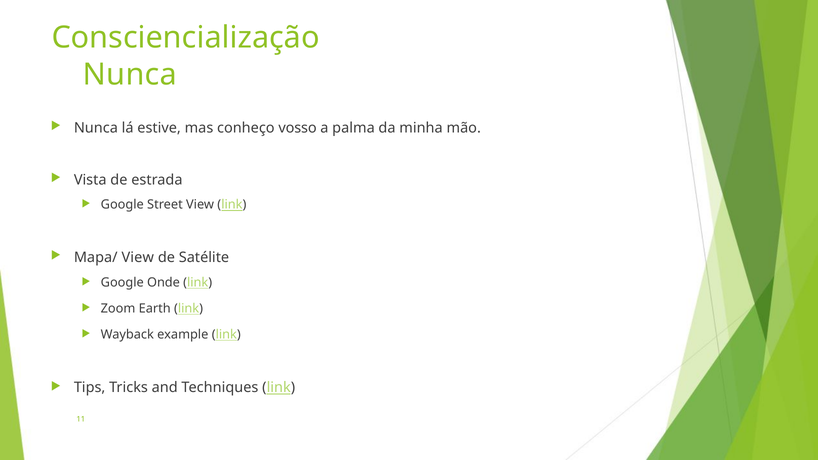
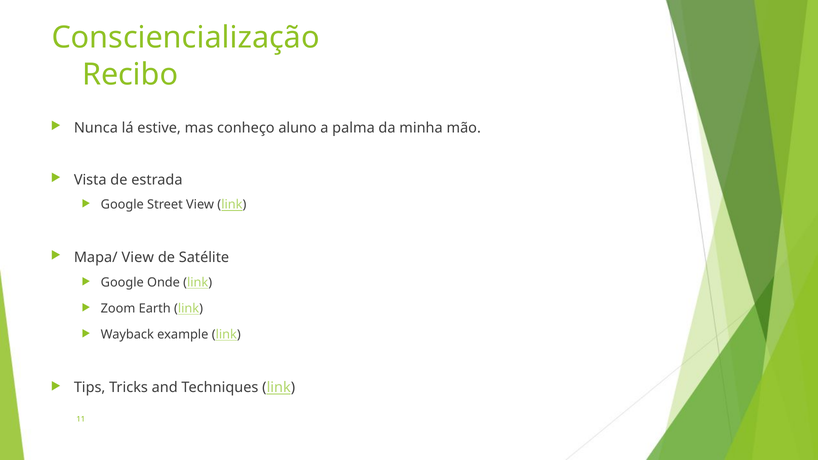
Nunca: Nunca -> Recibo (130, 75)
vosso: vosso -> aluno (298, 128)
